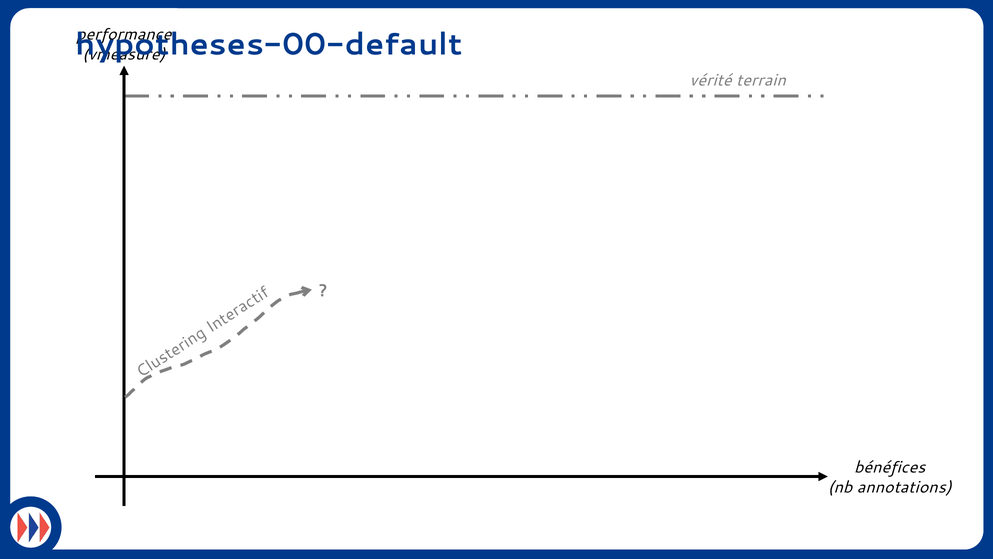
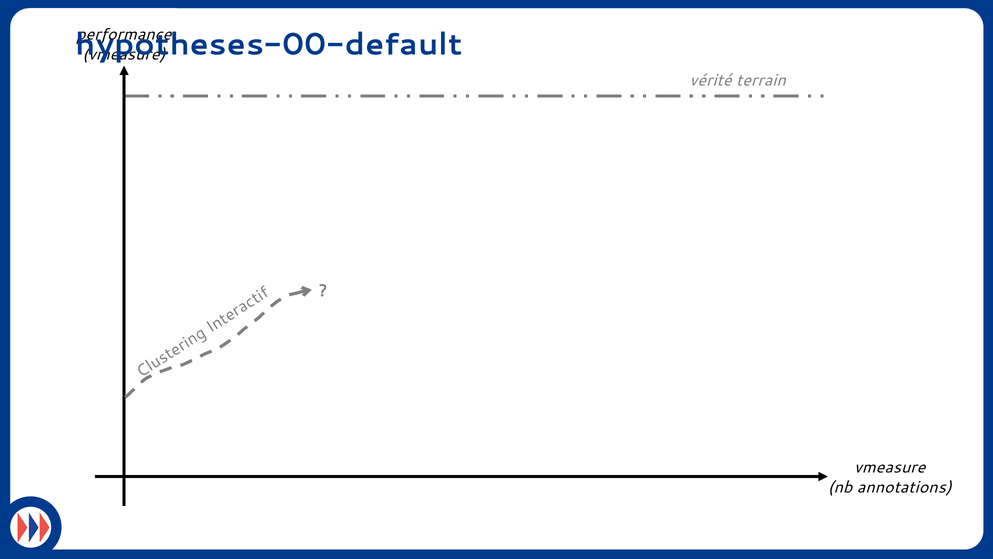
bénéfices: bénéfices -> vmeasure (890, 467)
